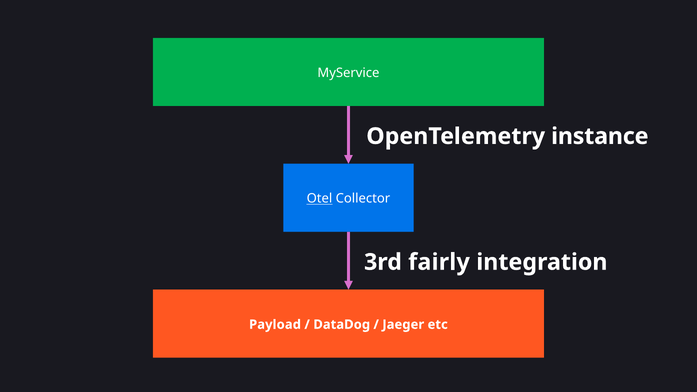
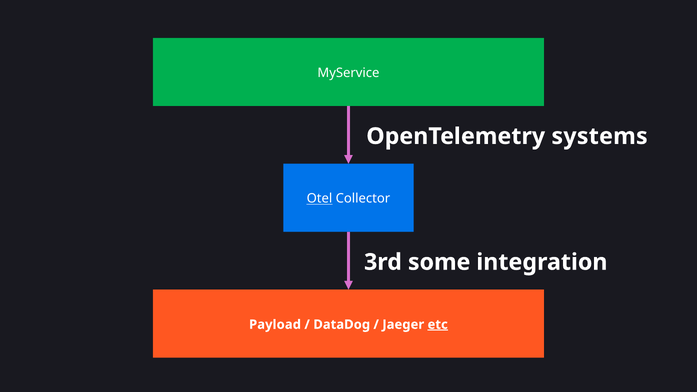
instance: instance -> systems (600, 136)
fairly: fairly -> some (439, 262)
etc underline: none -> present (438, 325)
